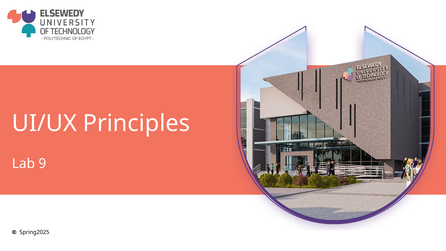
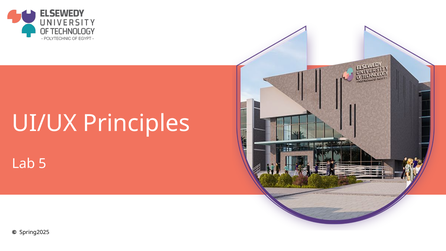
9: 9 -> 5 (42, 164)
